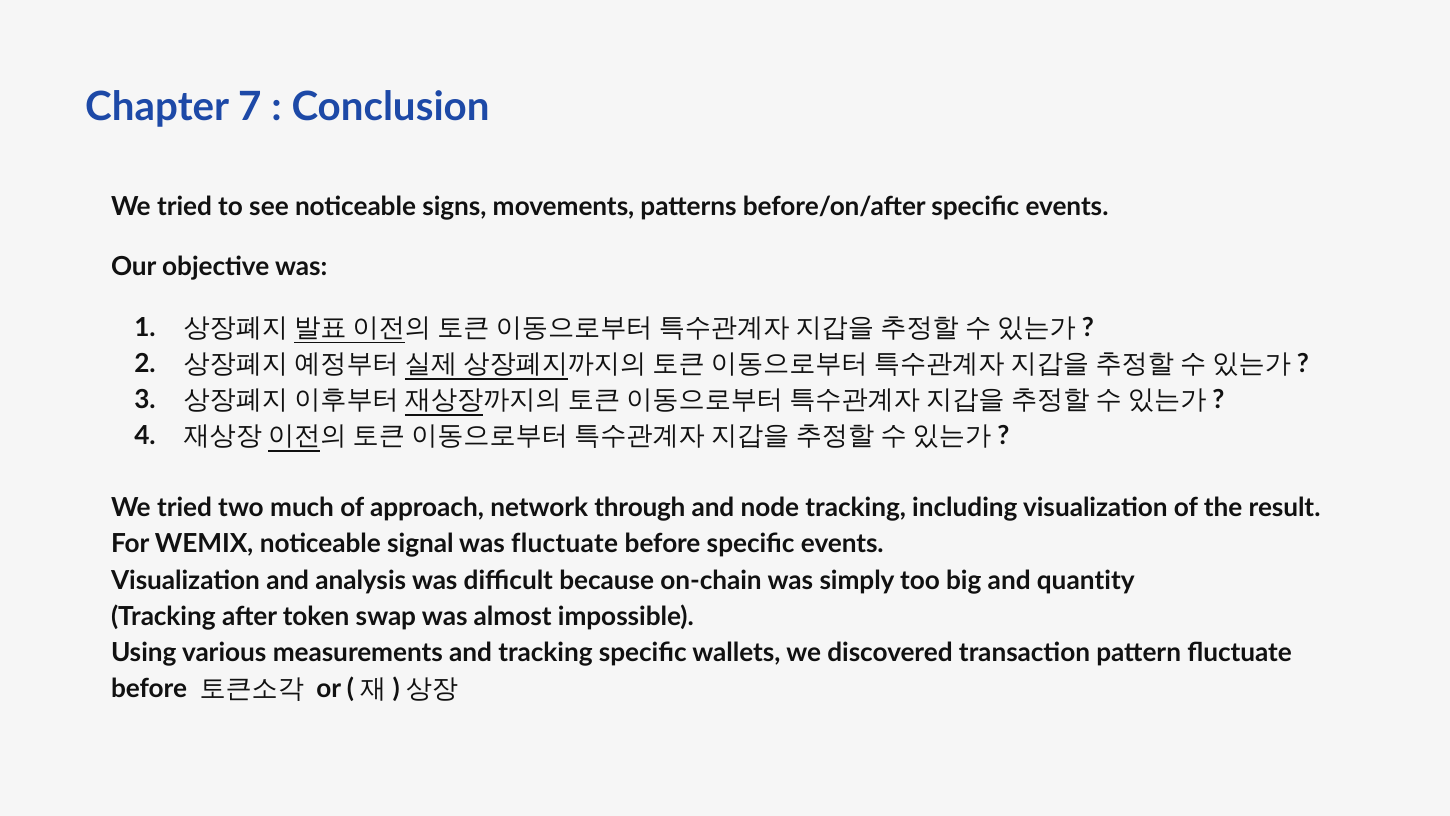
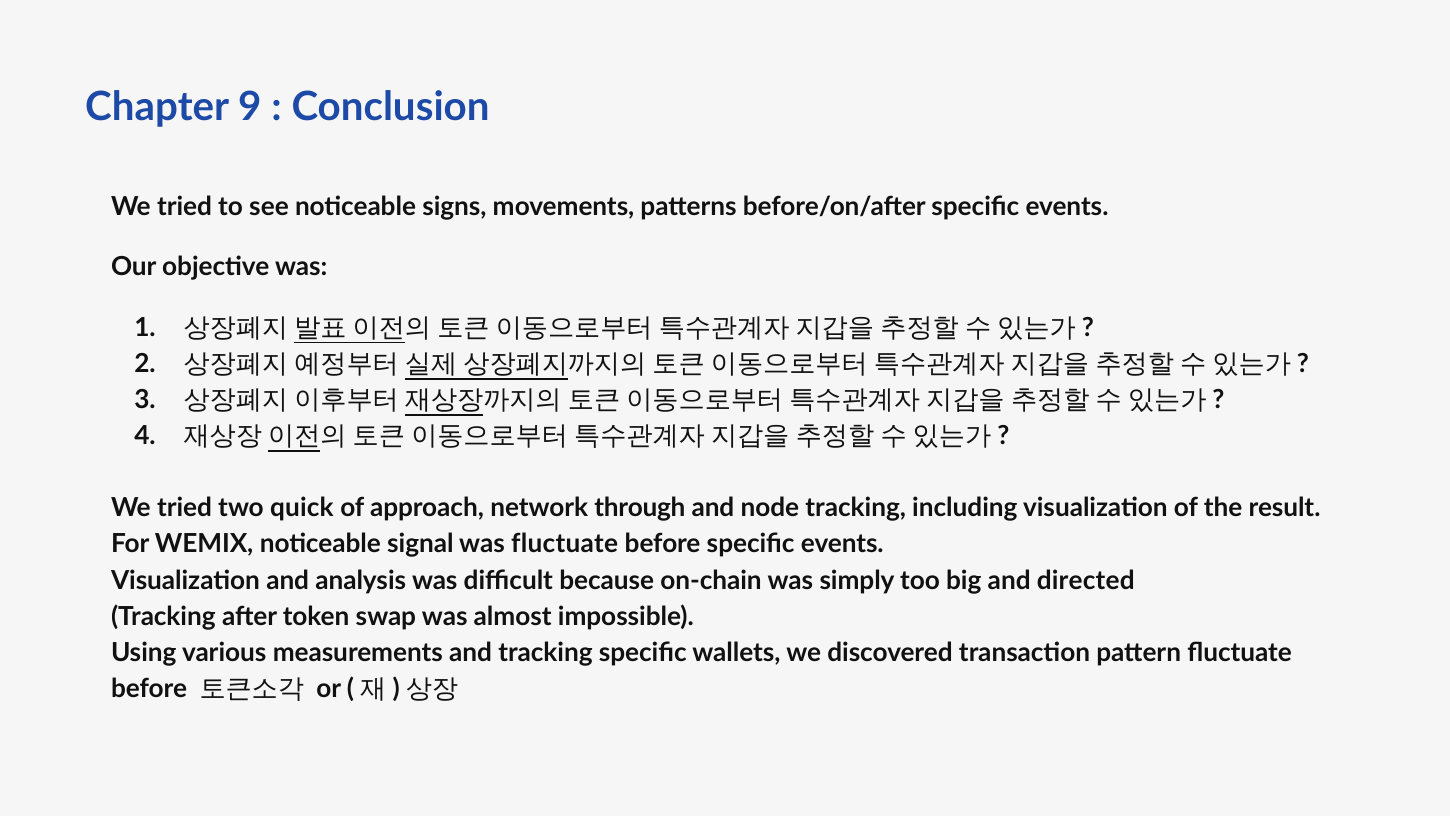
7: 7 -> 9 (250, 107)
much: much -> quick (302, 508)
quantity: quantity -> directed (1086, 580)
